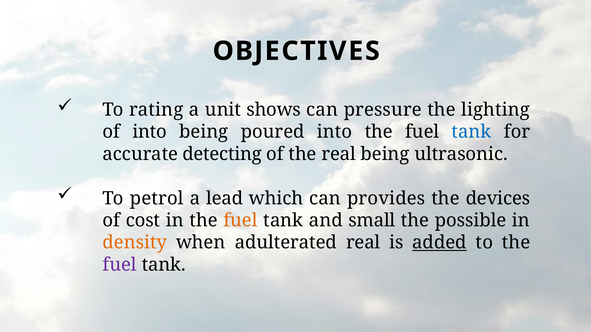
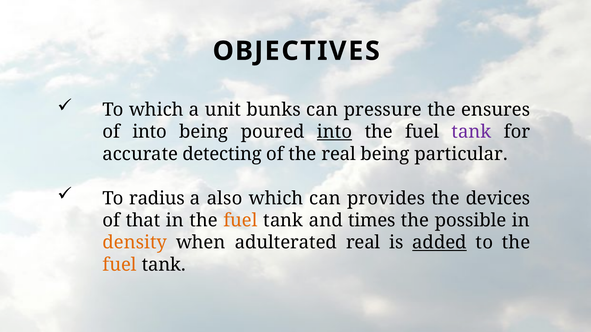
To rating: rating -> which (156, 110)
shows: shows -> bunks (274, 110)
lighting: lighting -> ensures (496, 110)
into underline: none -> present (334, 132)
tank colour: blue -> purple (472, 132)
ultrasonic: ultrasonic -> particular (461, 154)
petrol: petrol -> radius (157, 199)
lead: lead -> also (224, 199)
cost: cost -> that (143, 221)
small: small -> times (372, 221)
fuel colour: purple -> orange (120, 265)
